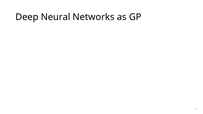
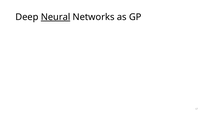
Neural underline: none -> present (56, 17)
